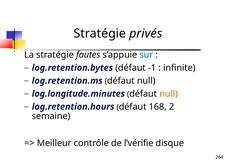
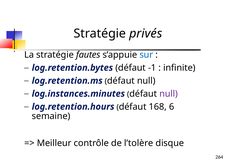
log.longitude.minutes: log.longitude.minutes -> log.instances.minutes (78, 93)
null colour: orange -> purple (169, 93)
2: 2 -> 6 (172, 106)
l’vérifie: l’vérifie -> l’tolère (139, 143)
